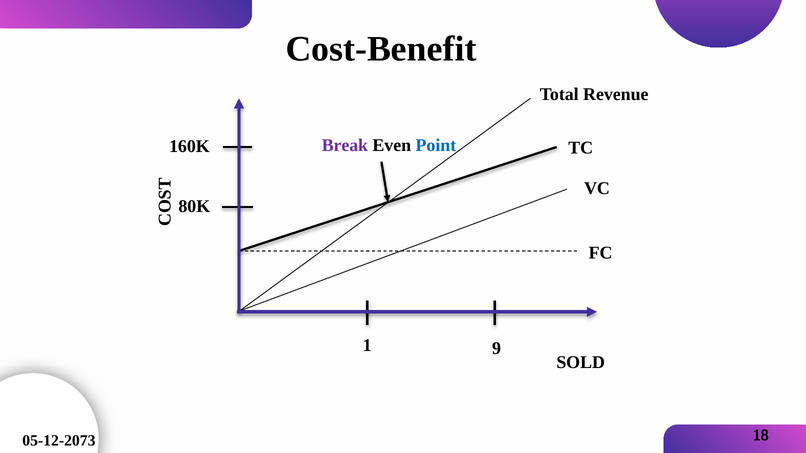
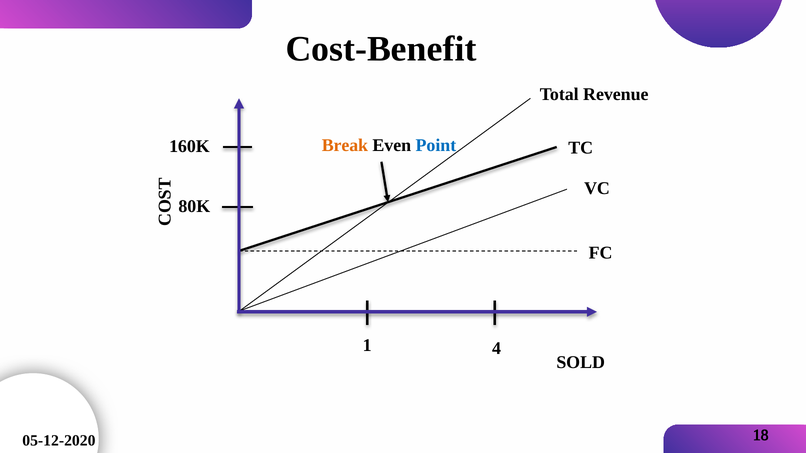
Break colour: purple -> orange (345, 146)
9: 9 -> 4 (496, 349)
05-12-2073: 05-12-2073 -> 05-12-2020 (59, 441)
